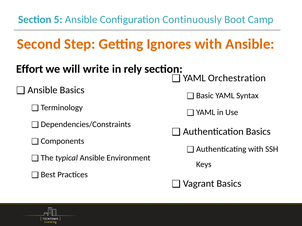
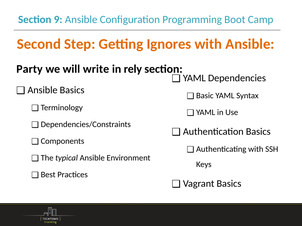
5: 5 -> 9 (58, 20)
Continuously: Continuously -> Programming (192, 20)
Effort: Effort -> Party (30, 69)
Orchestration: Orchestration -> Dependencies (237, 78)
